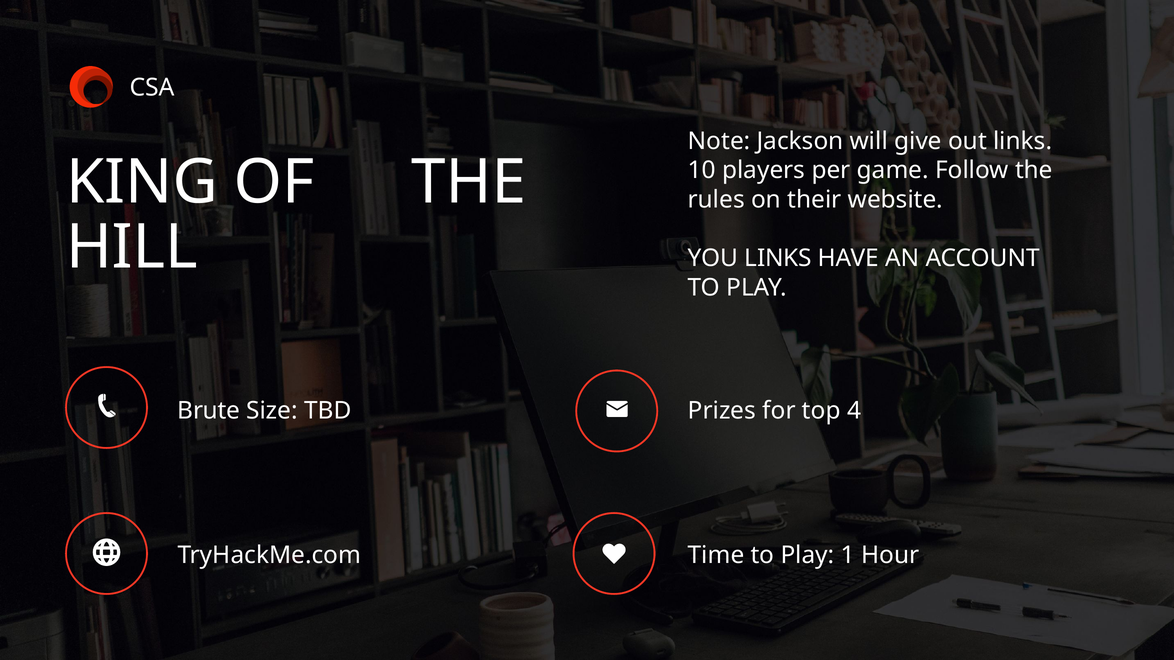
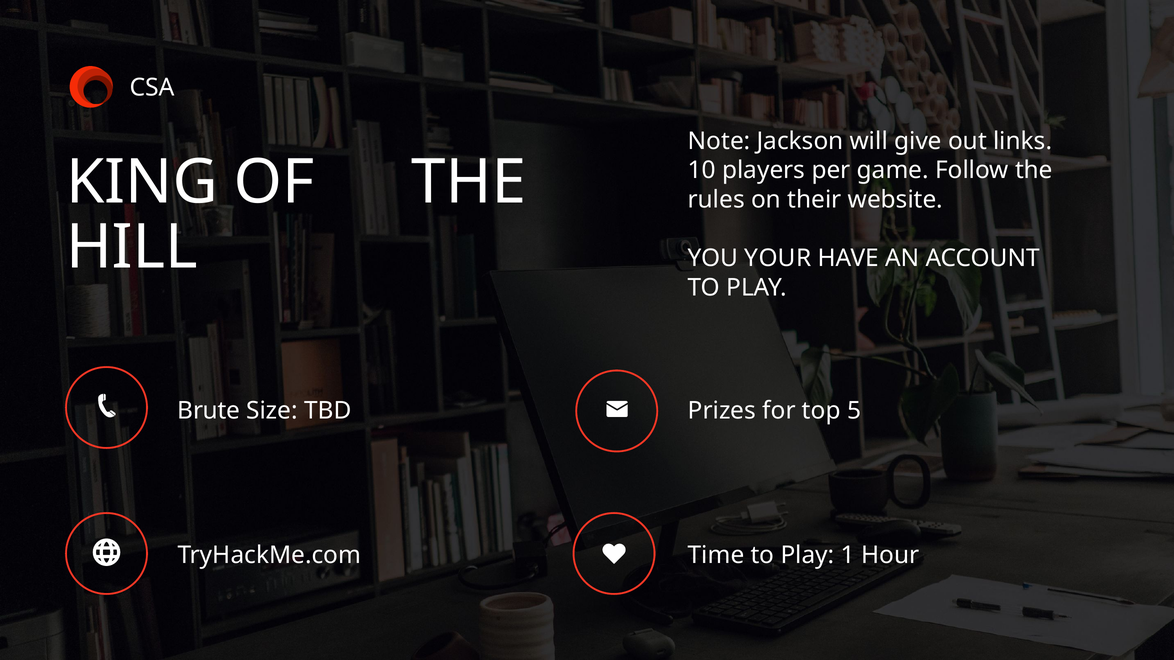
YOU LINKS: LINKS -> YOUR (778, 259)
4: 4 -> 5 (854, 411)
